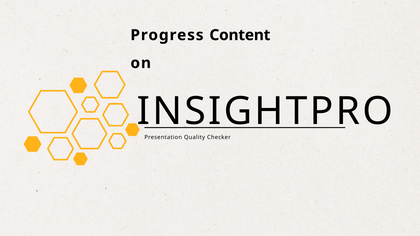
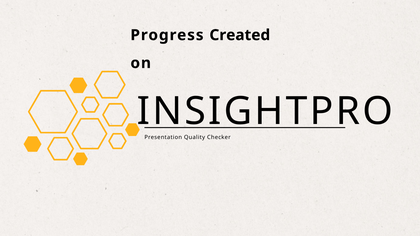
Content: Content -> Created (240, 35)
